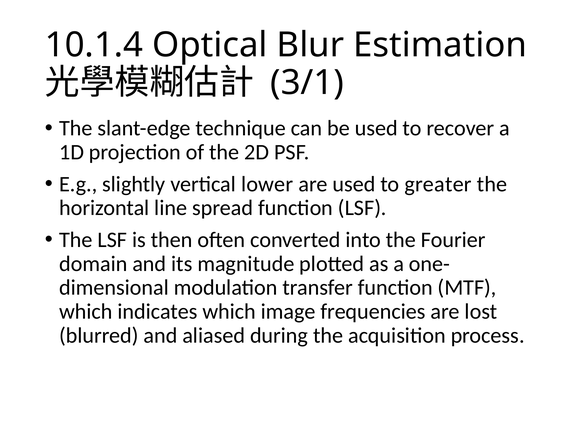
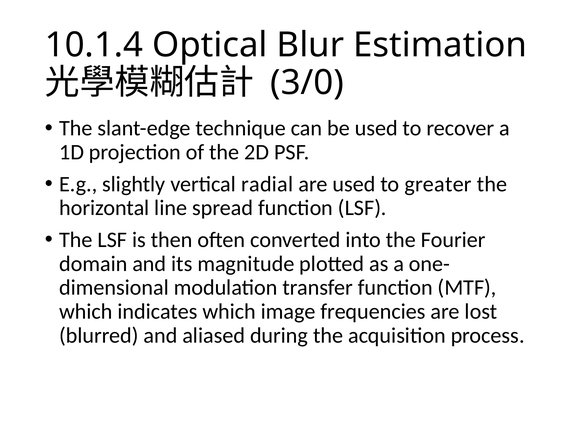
3/1: 3/1 -> 3/0 (307, 83)
lower: lower -> radial (267, 184)
